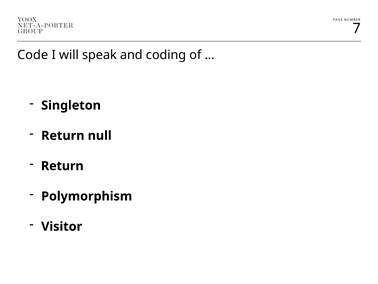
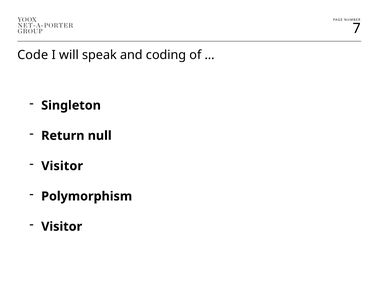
Return: Return -> Visitor (62, 166)
